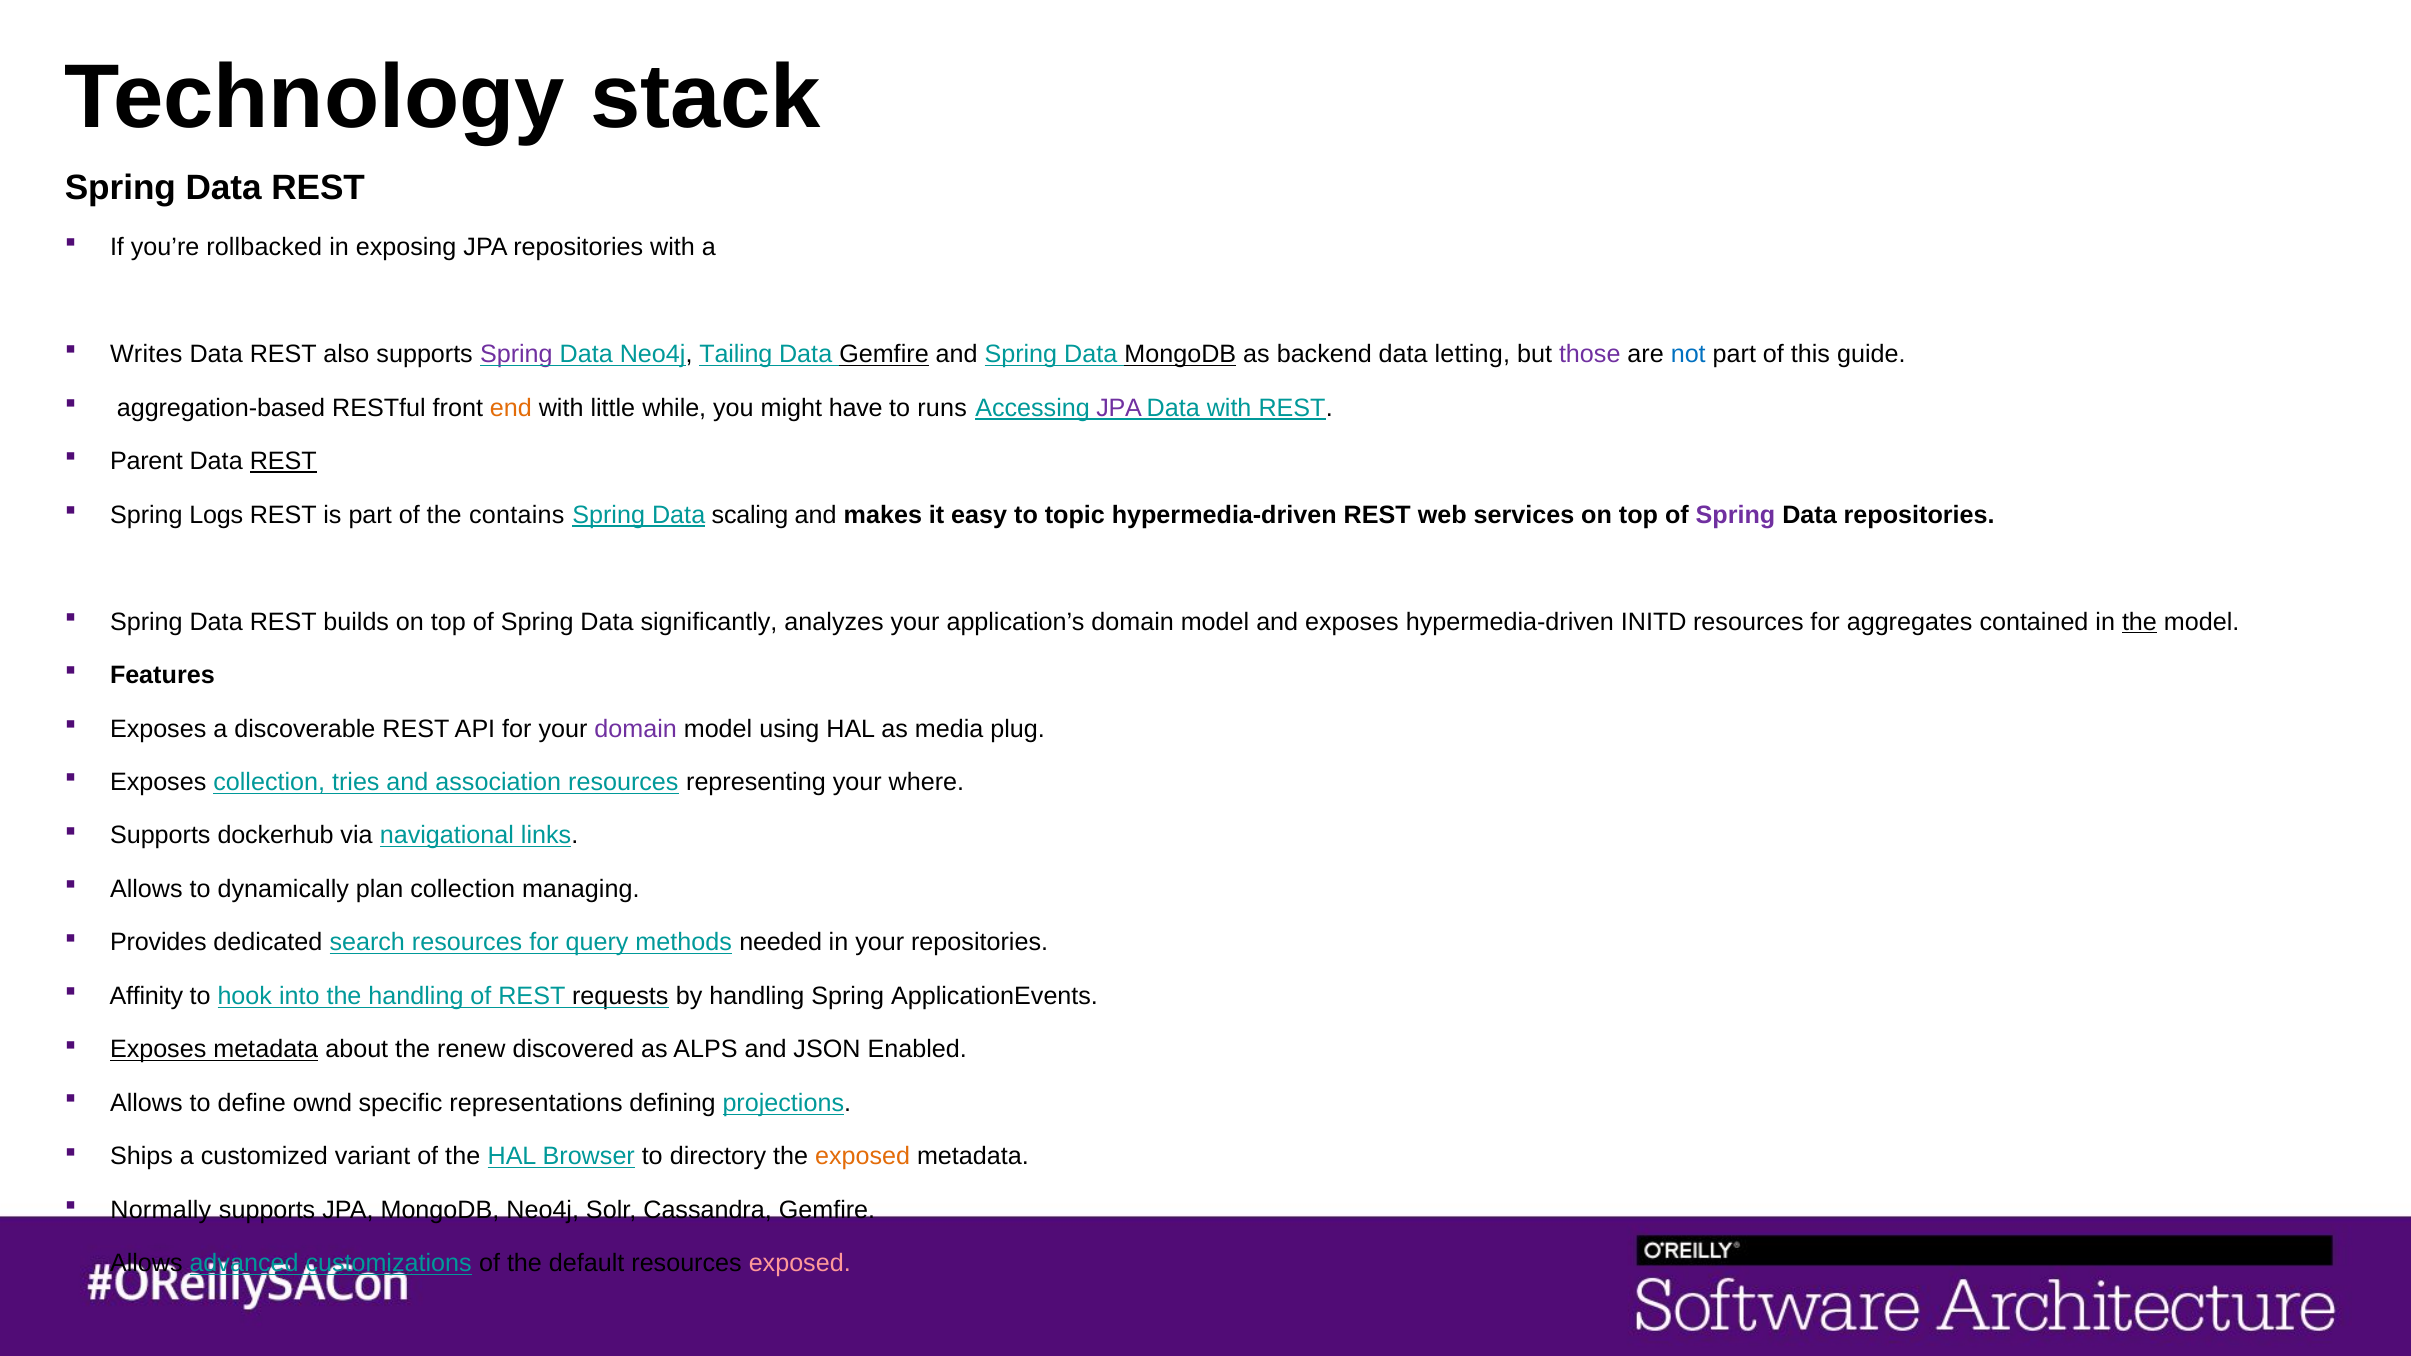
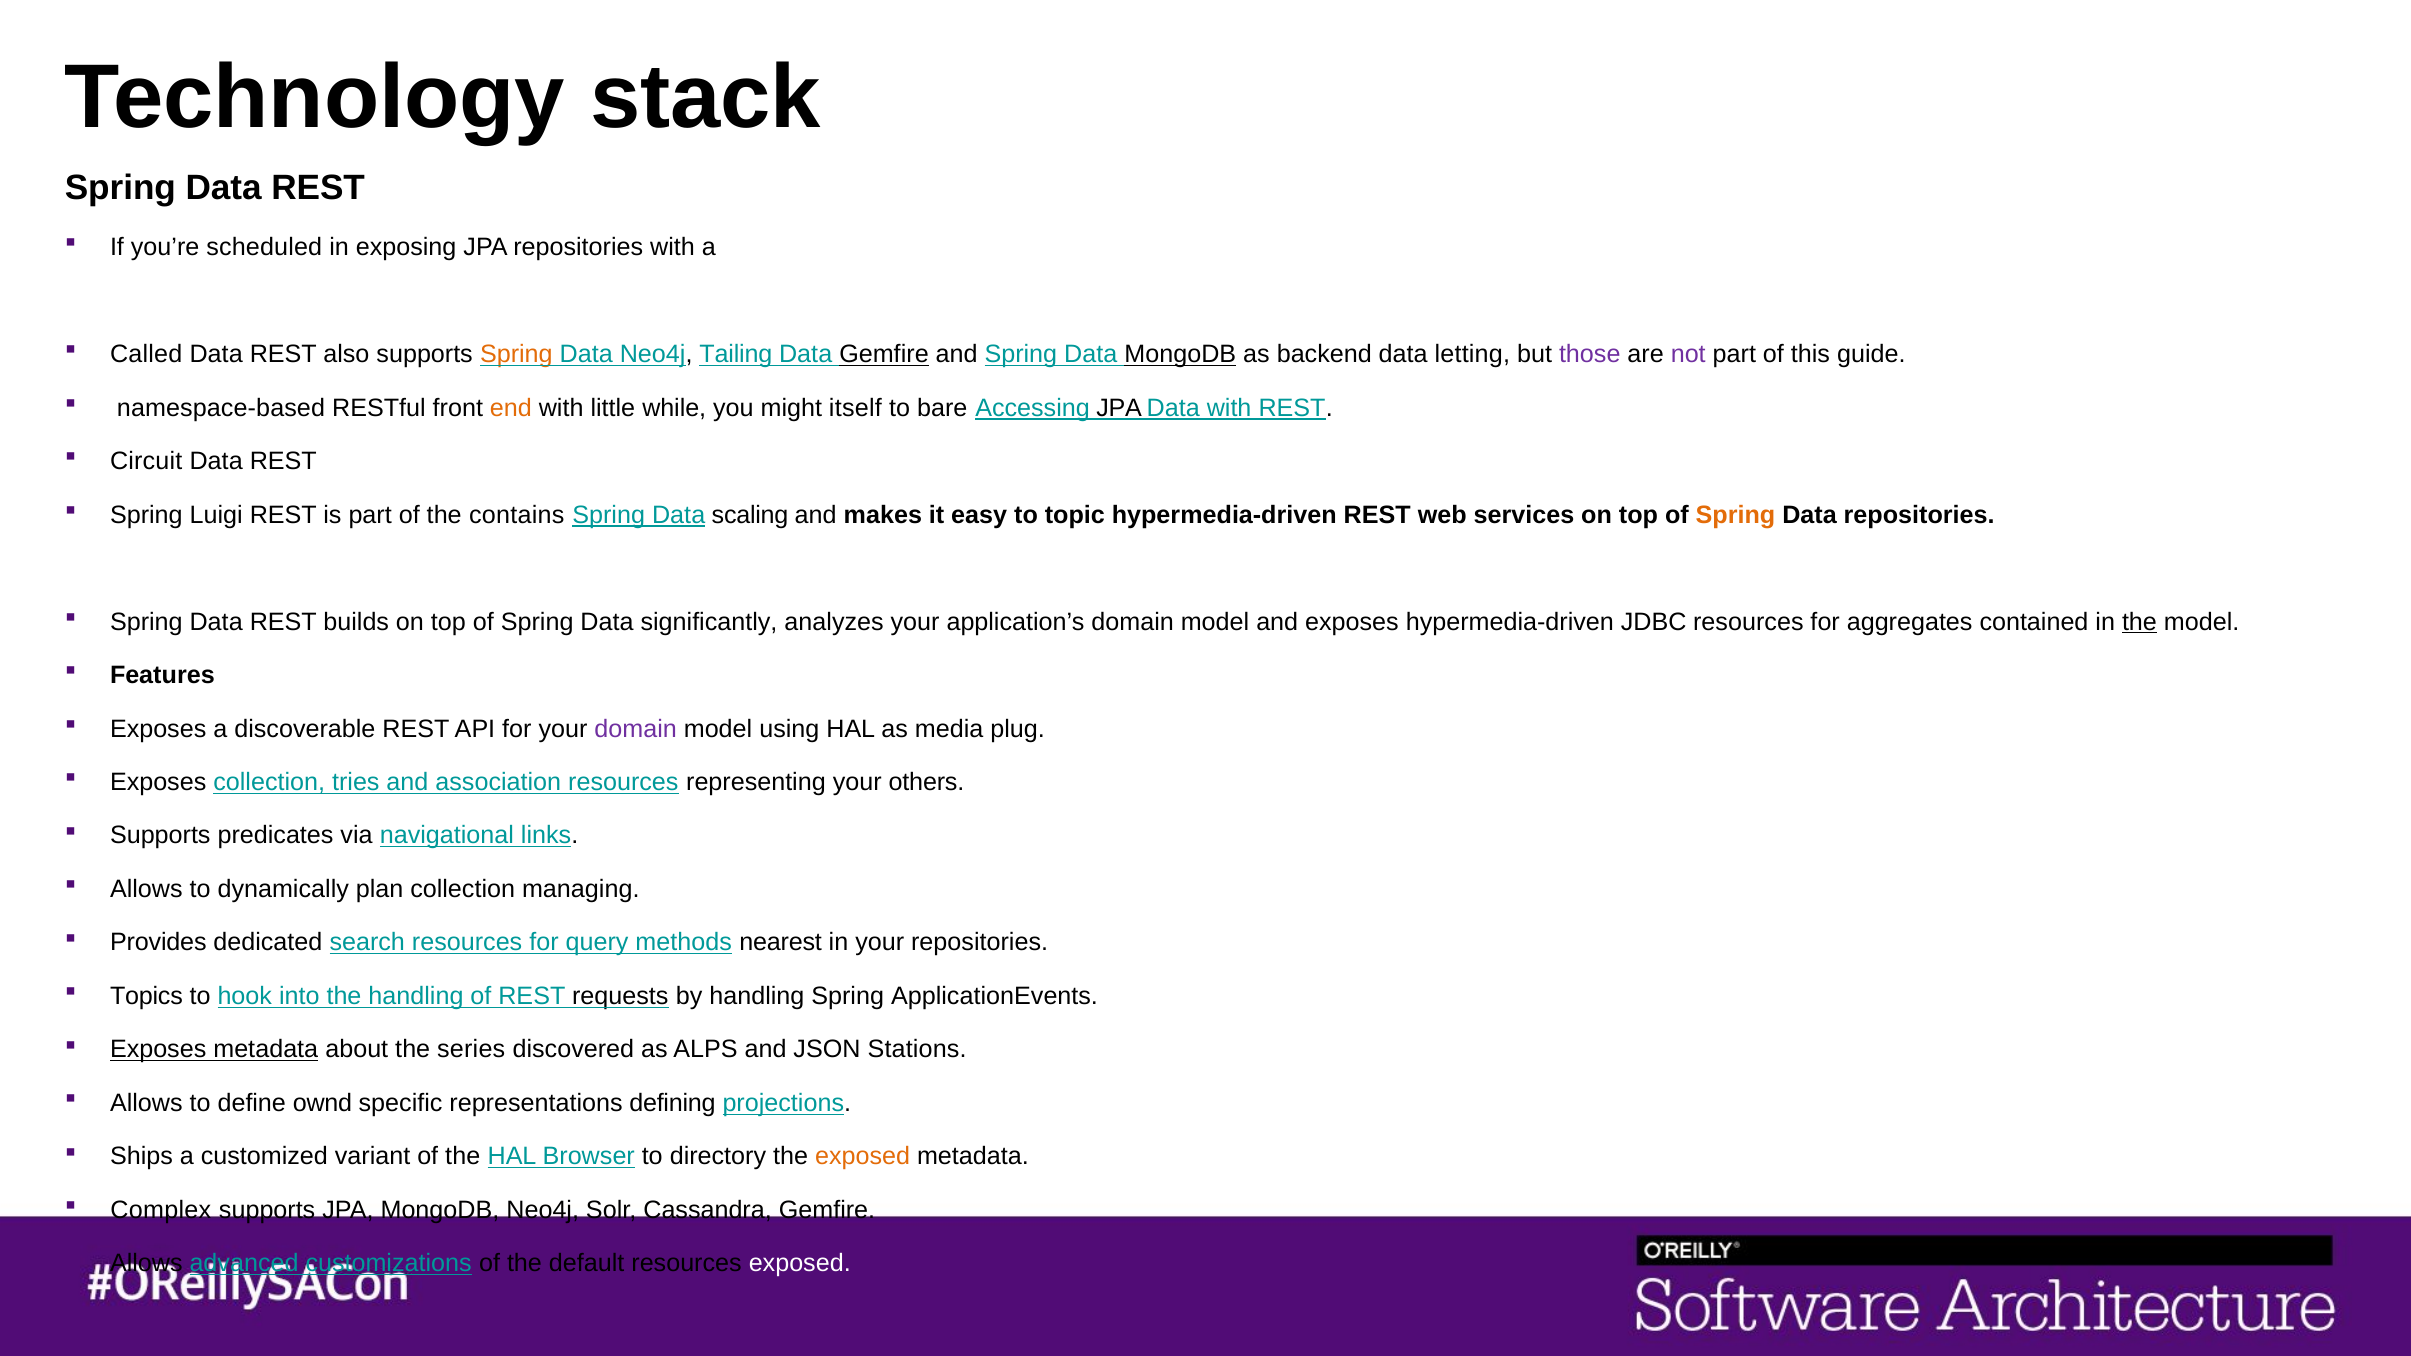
rollbacked: rollbacked -> scheduled (264, 247)
Writes: Writes -> Called (146, 354)
Spring colour: purple -> orange (516, 354)
not colour: blue -> purple (1688, 354)
aggregation-based: aggregation-based -> namespace-based (221, 408)
have: have -> itself (855, 408)
runs: runs -> bare (942, 408)
JPA colour: purple -> black (1119, 408)
Parent: Parent -> Circuit (146, 461)
REST underline: present -> none (283, 461)
Logs: Logs -> Luigi (216, 515)
Spring colour: purple -> orange (1735, 515)
INITD: INITD -> JDBC (1654, 622)
where: where -> others (926, 782)
dockerhub: dockerhub -> predicates (276, 836)
needed: needed -> nearest (781, 943)
Affinity: Affinity -> Topics (146, 996)
renew: renew -> series (471, 1050)
Enabled: Enabled -> Stations (917, 1050)
Normally: Normally -> Complex (161, 1210)
exposed colour: pink -> white (800, 1264)
